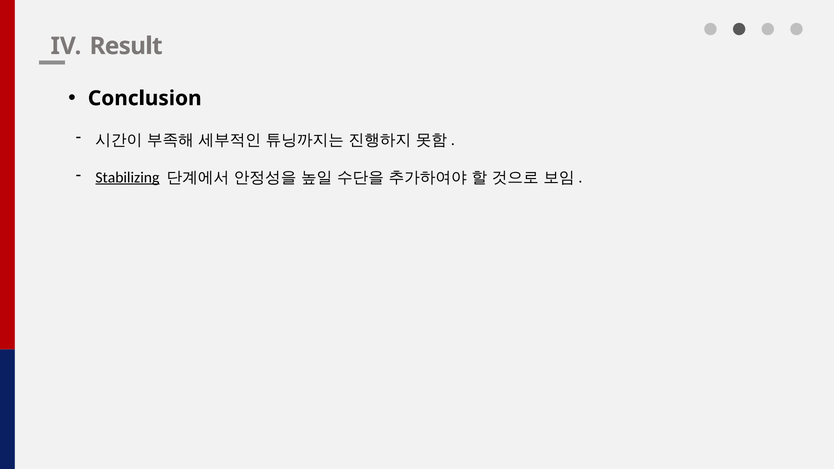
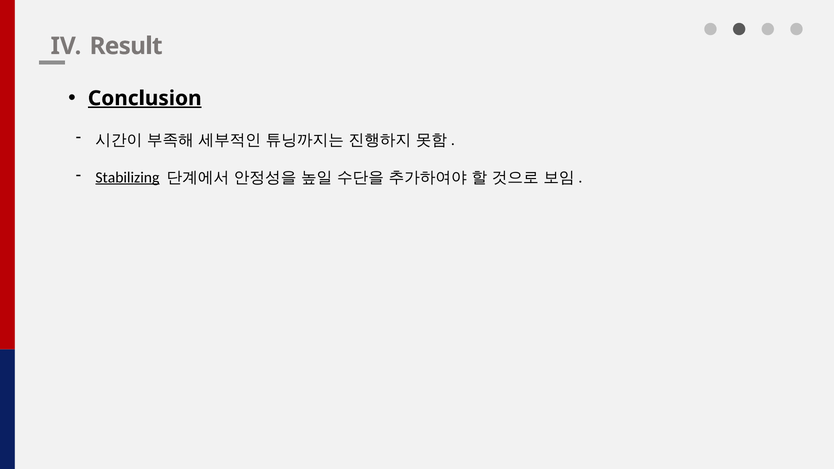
Conclusion underline: none -> present (145, 98)
